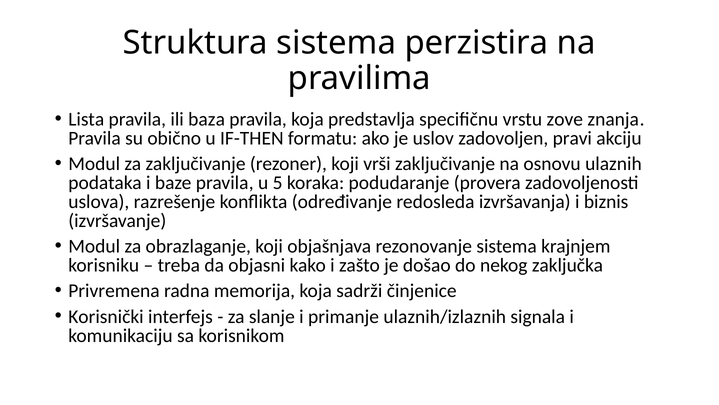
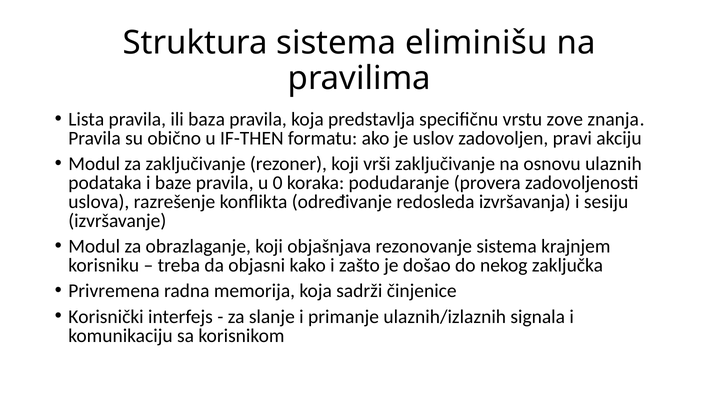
perzistira: perzistira -> eliminišu (476, 43)
5: 5 -> 0 (278, 183)
biznis: biznis -> sesiju (606, 201)
